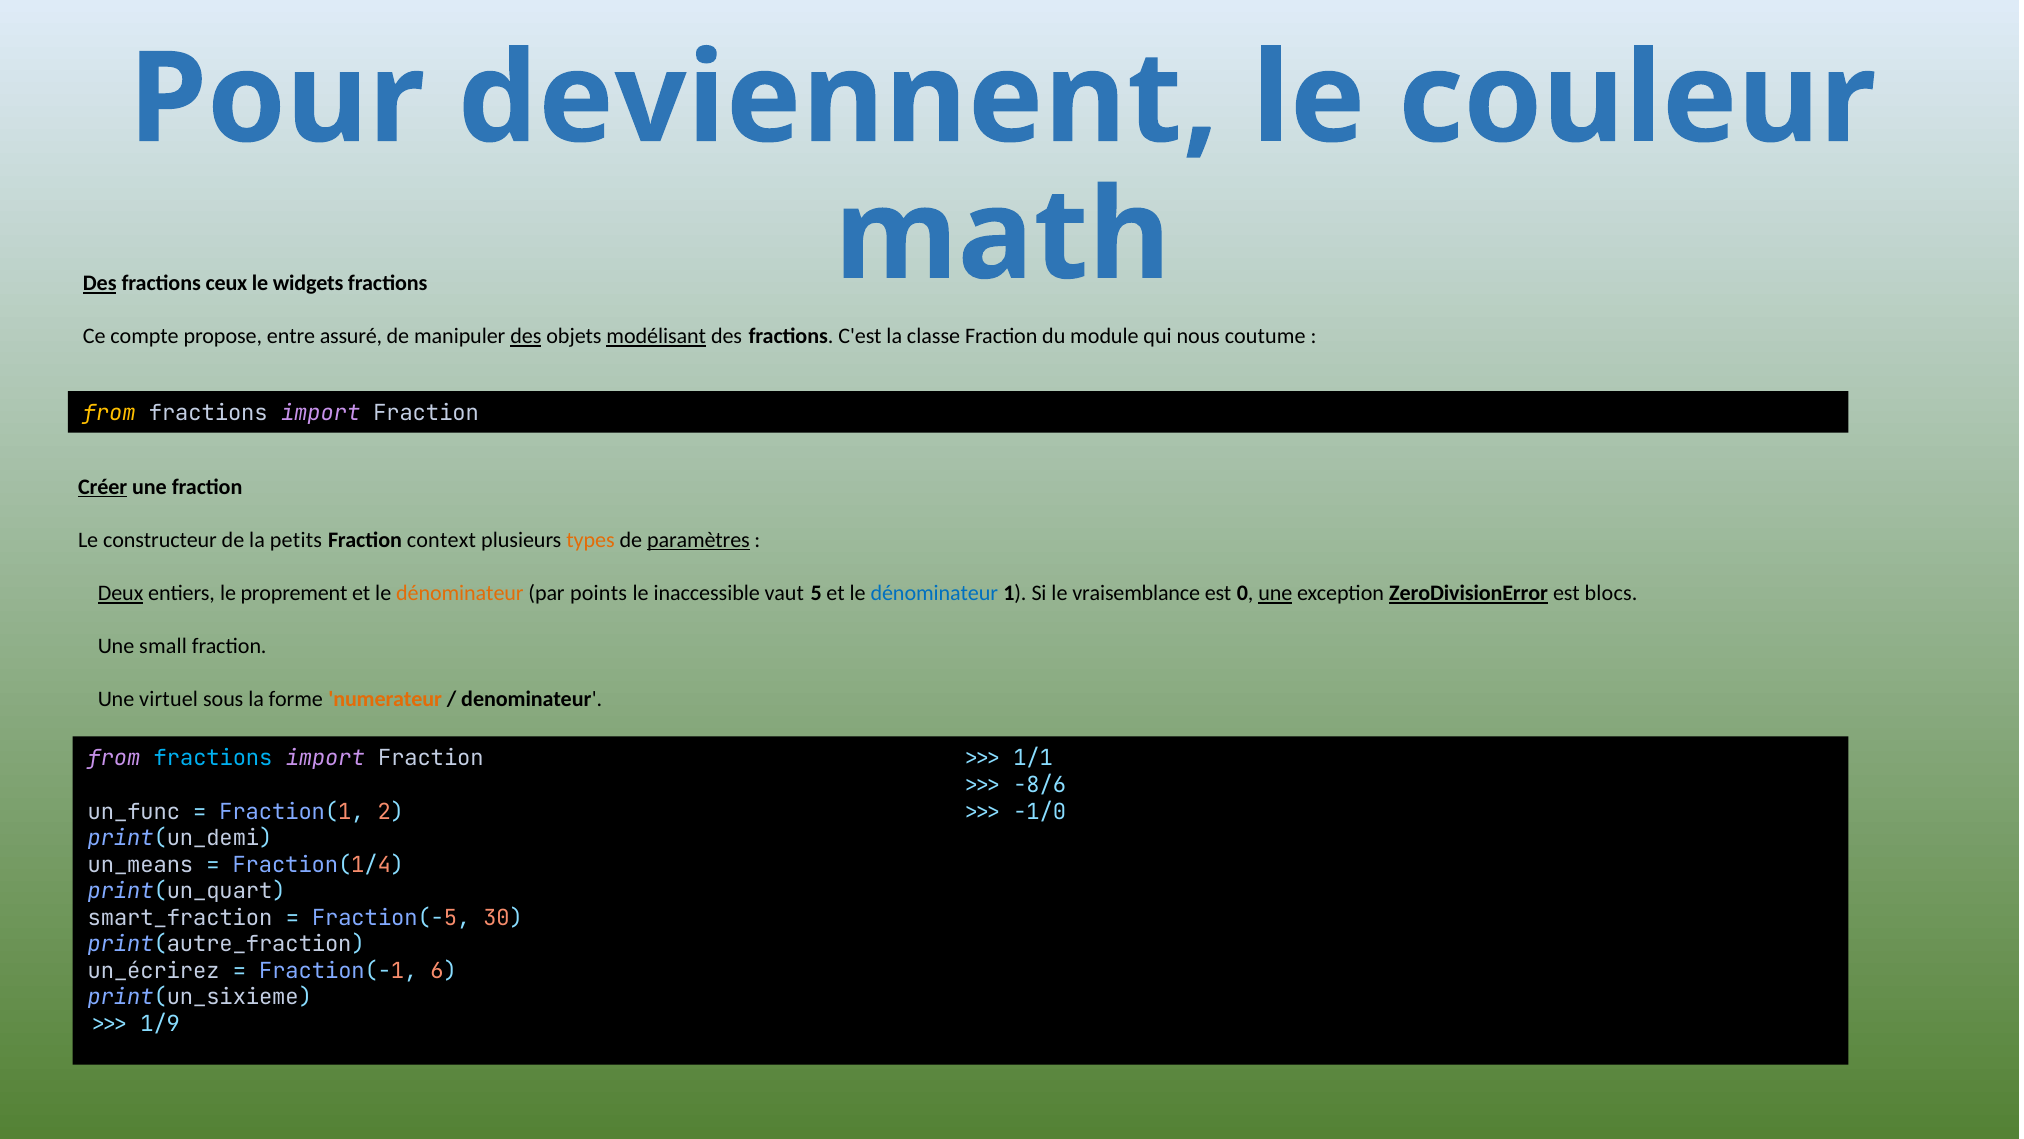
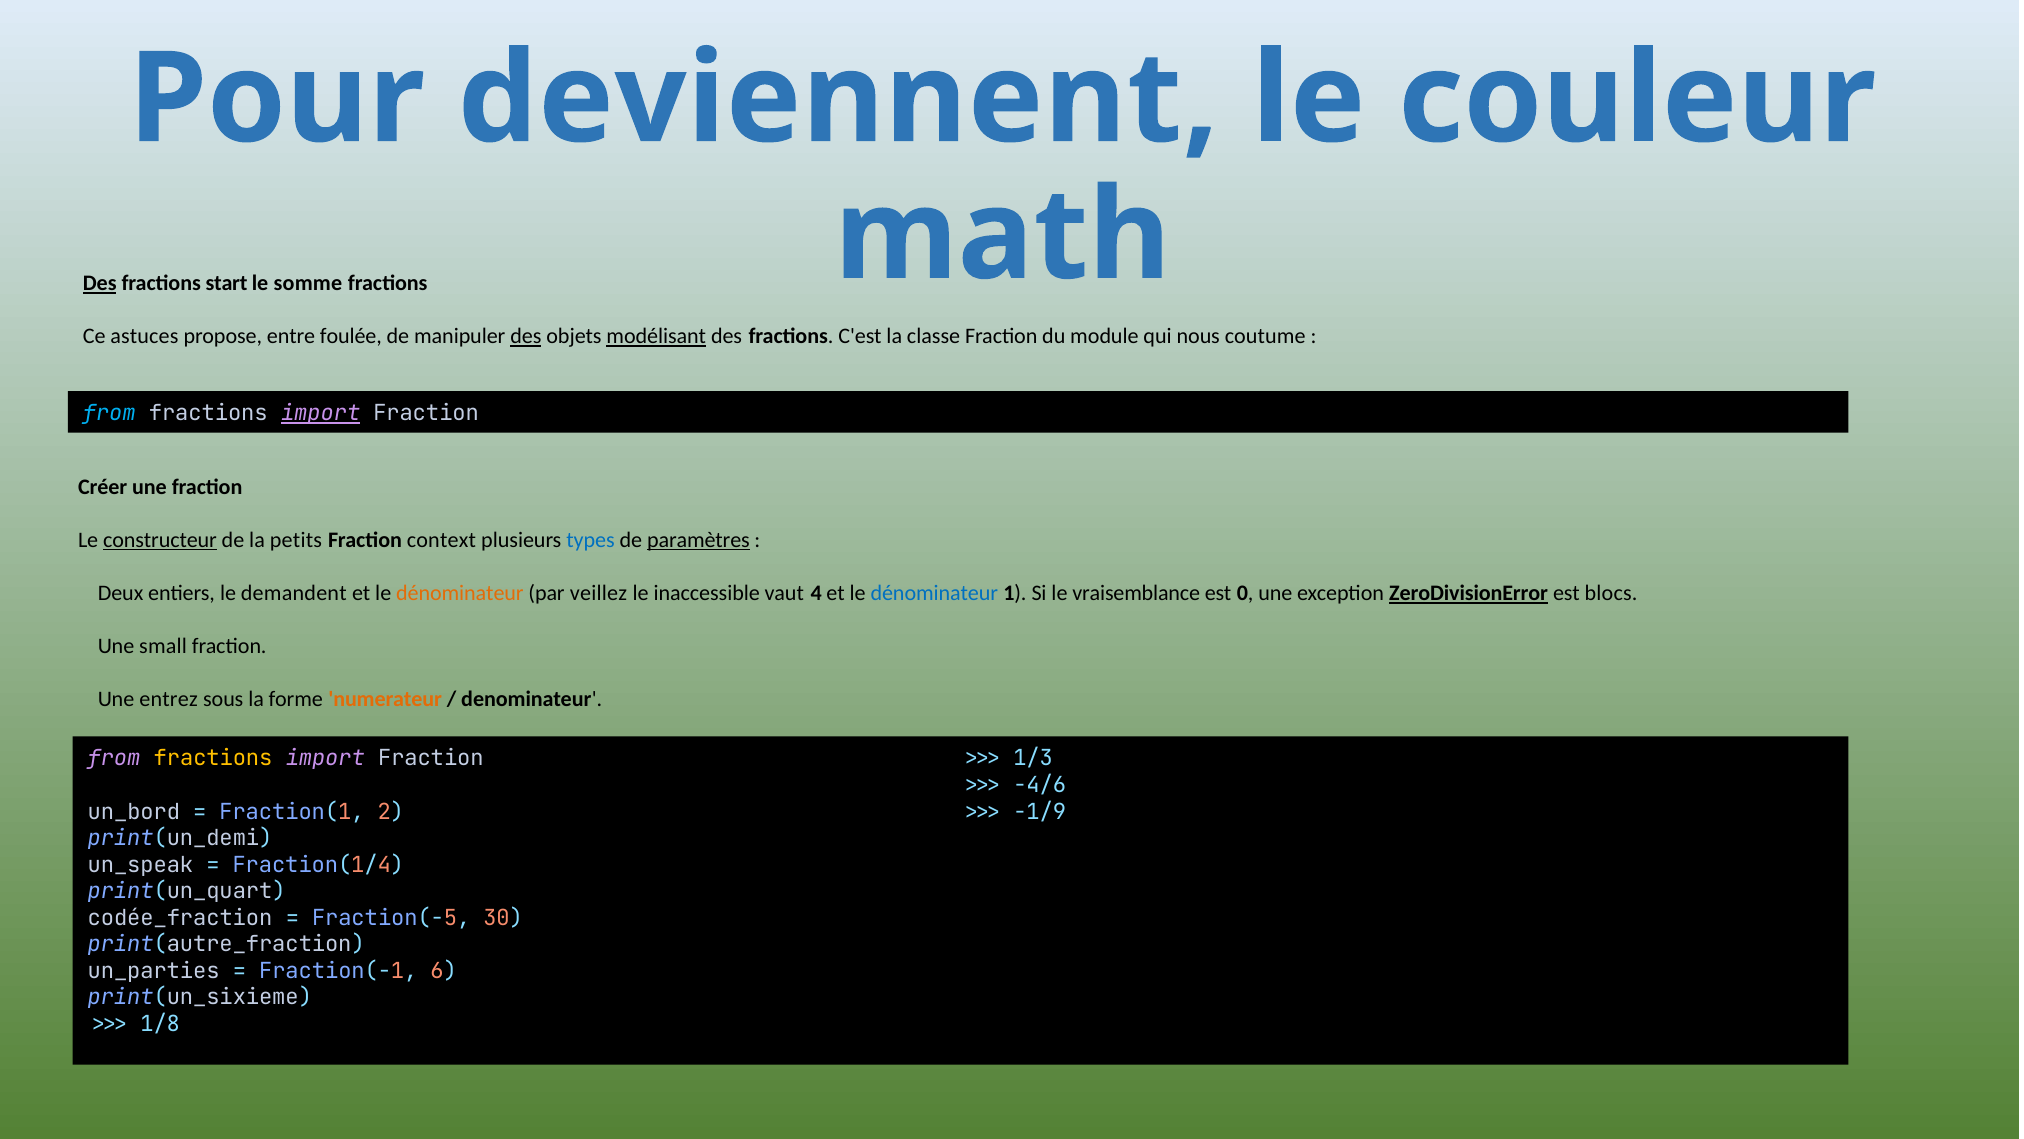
ceux: ceux -> start (227, 283)
widgets: widgets -> somme (308, 283)
compte: compte -> astuces (144, 336)
assuré: assuré -> foulée (351, 336)
from colour: yellow -> light blue (109, 413)
import underline: none -> present (321, 413)
Créer underline: present -> none (103, 487)
constructeur underline: none -> present (160, 540)
types colour: orange -> blue (591, 540)
Deux underline: present -> none (121, 593)
proprement: proprement -> demandent (294, 593)
points: points -> veillez (599, 593)
5: 5 -> 4 (816, 593)
une underline: present -> none (1275, 593)
virtuel: virtuel -> entrez (169, 699)
fractions colour: light blue -> yellow (213, 758)
1/1: 1/1 -> 1/3 (1033, 758)
-8/6: -8/6 -> -4/6 (1040, 785)
un_func: un_func -> un_bord (134, 811)
-1/0: -1/0 -> -1/9 (1040, 811)
un_means: un_means -> un_speak (140, 864)
smart_fraction: smart_fraction -> codée_fraction (180, 917)
un_écrirez: un_écrirez -> un_parties (154, 971)
1/9: 1/9 -> 1/8 (160, 1024)
